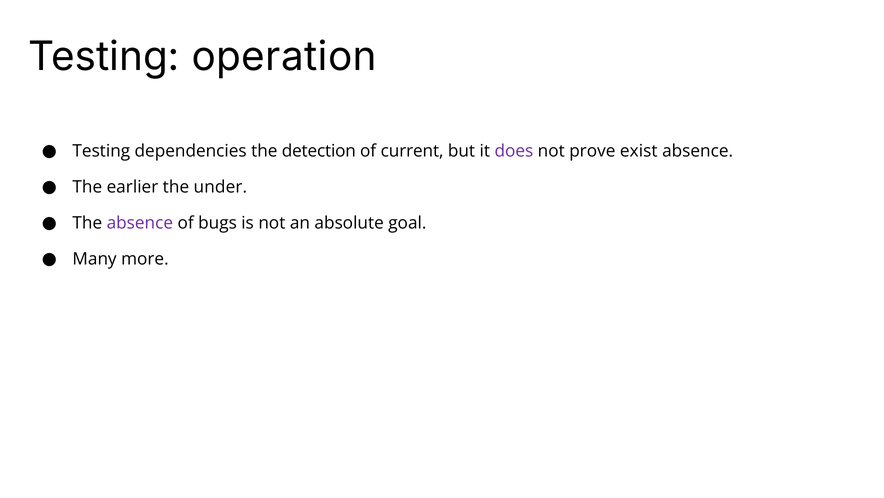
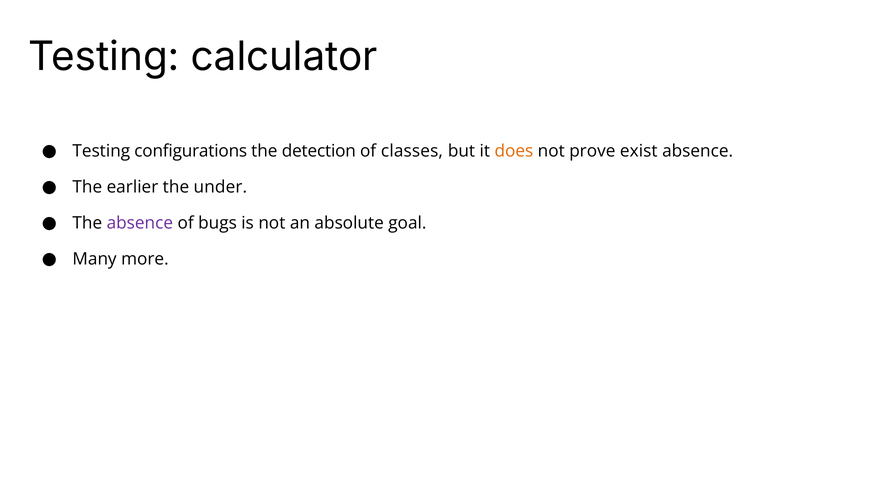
operation: operation -> calculator (284, 57)
dependencies: dependencies -> configurations (191, 151)
current: current -> classes (412, 151)
does colour: purple -> orange (514, 151)
